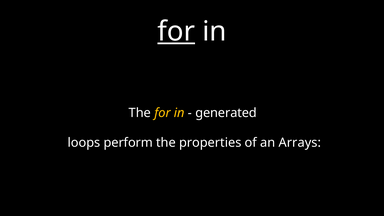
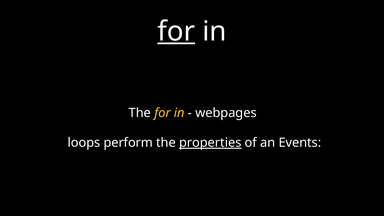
generated: generated -> webpages (226, 113)
properties underline: none -> present (210, 143)
Arrays: Arrays -> Events (300, 143)
